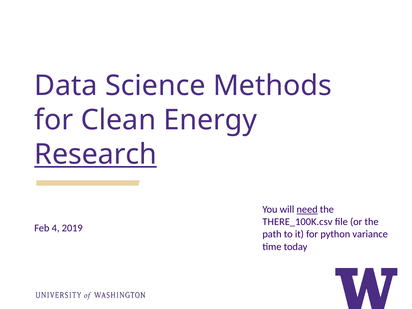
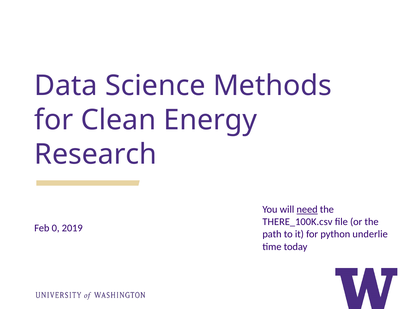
Research underline: present -> none (96, 154)
4: 4 -> 0 (56, 228)
variance: variance -> underlie (370, 234)
